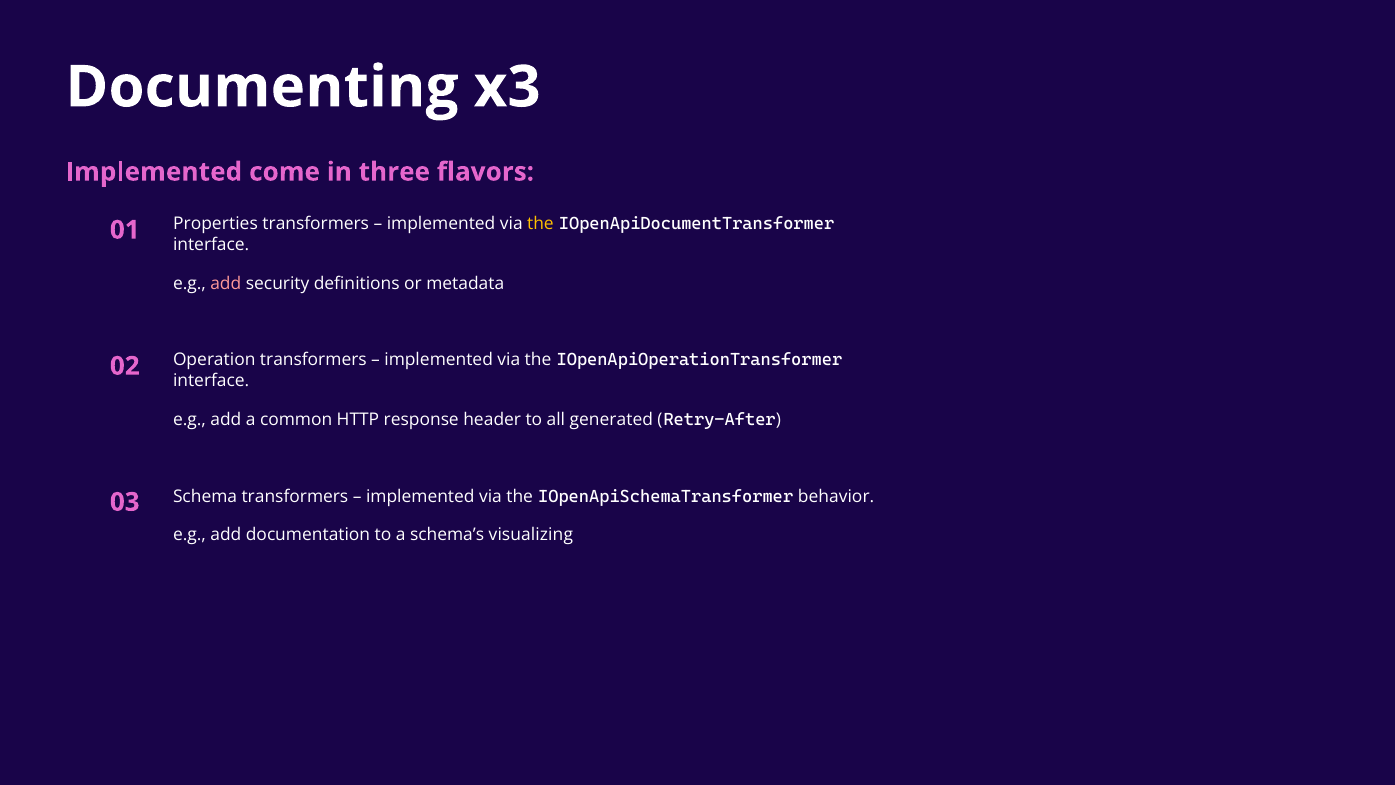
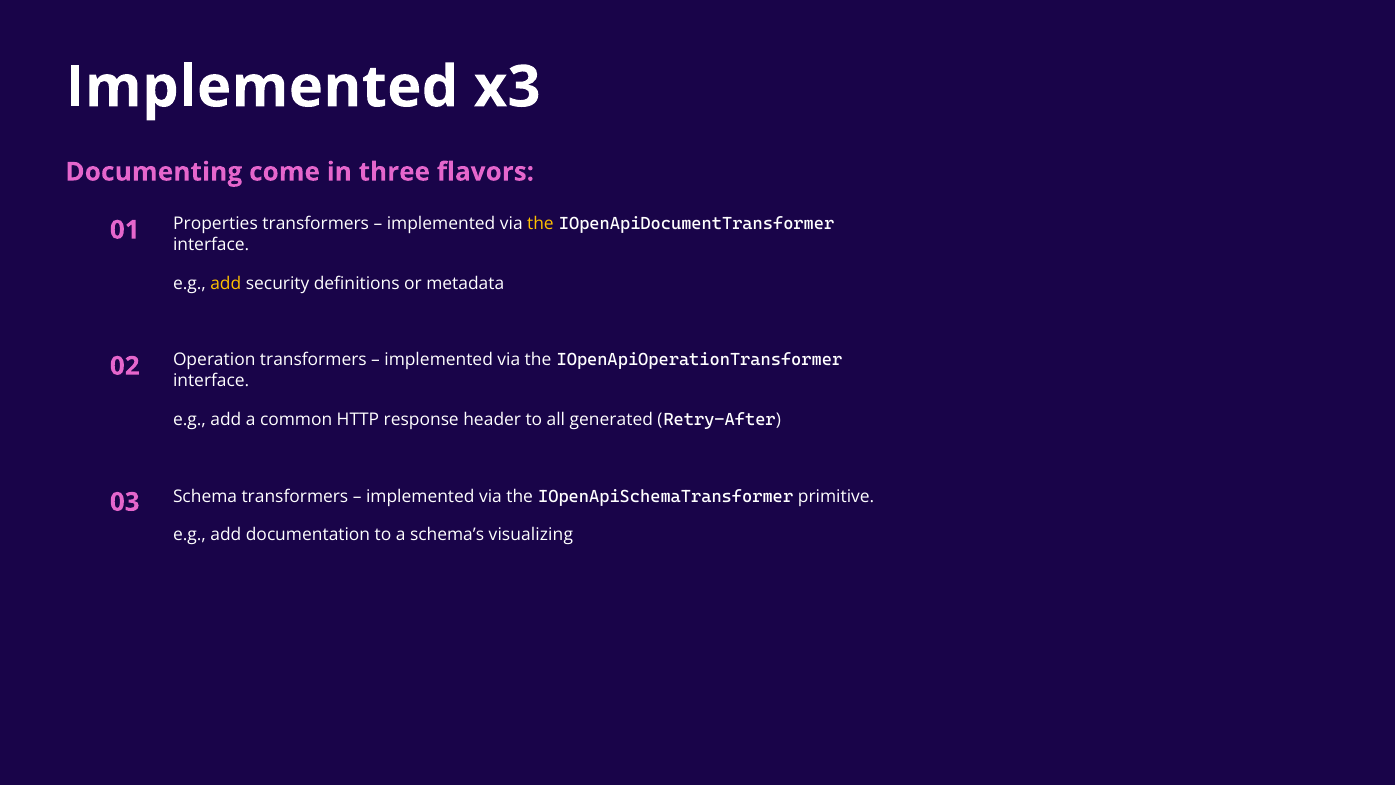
Documenting: Documenting -> Implemented (262, 87)
Implemented: Implemented -> Documenting (154, 172)
add colour: pink -> yellow (226, 284)
behavior: behavior -> primitive (836, 496)
